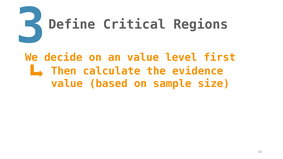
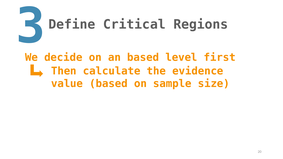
an value: value -> based (143, 57)
